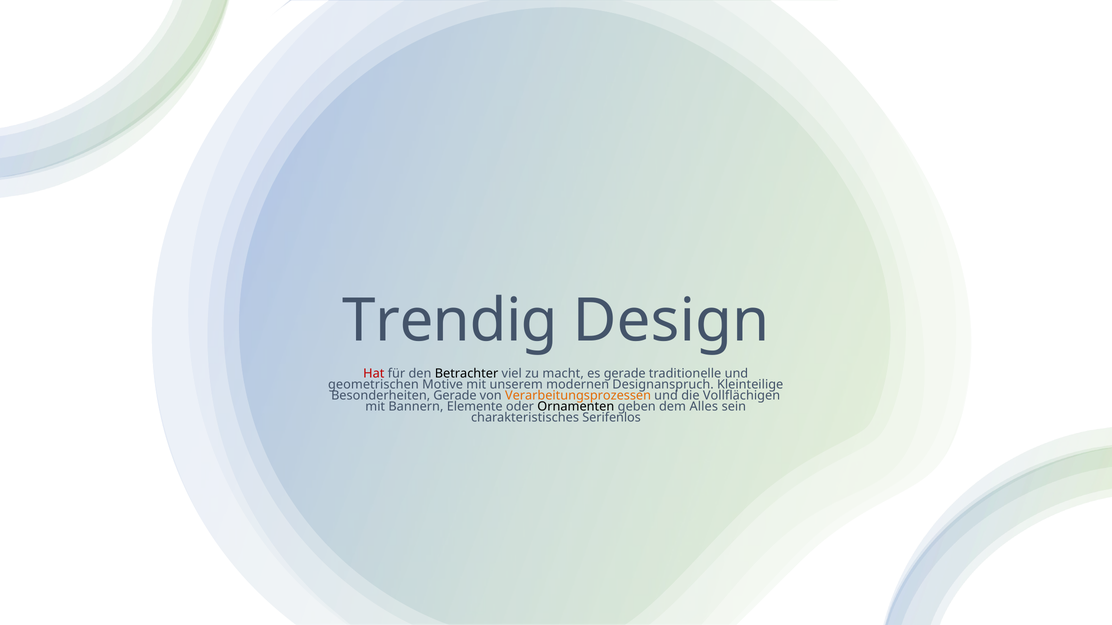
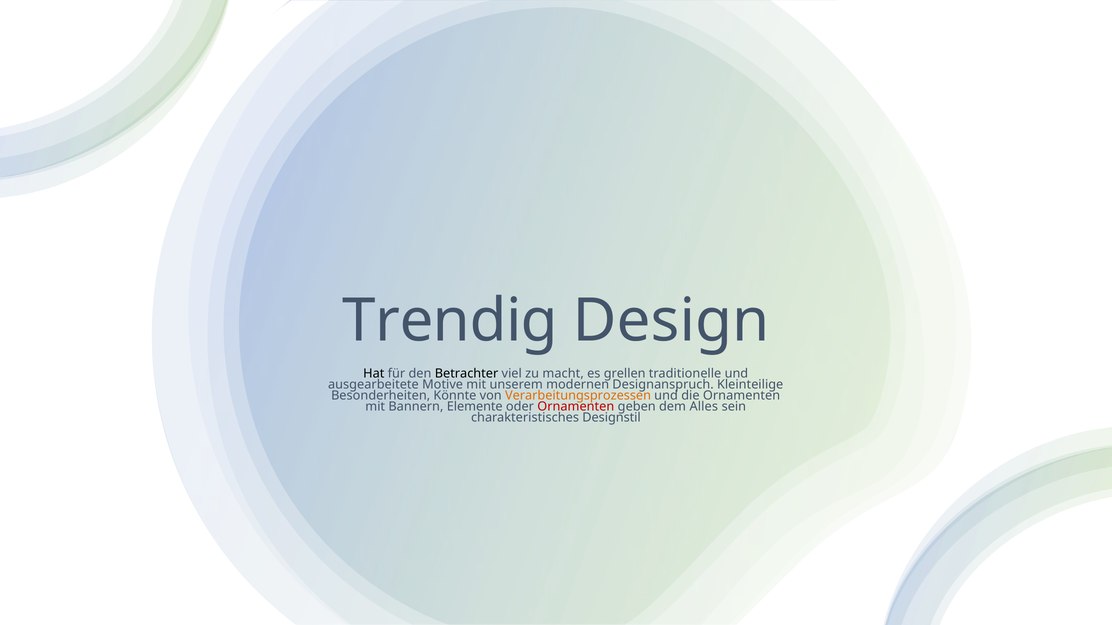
Hat colour: red -> black (374, 374)
es gerade: gerade -> grellen (625, 374)
geometrischen: geometrischen -> ausgearbeitete (373, 385)
Besonderheiten Gerade: Gerade -> Könnte (455, 396)
die Vollflächigen: Vollflächigen -> Ornamenten (742, 396)
Ornamenten colour: black -> red (576, 407)
Serifenlos: Serifenlos -> Designstil (612, 418)
